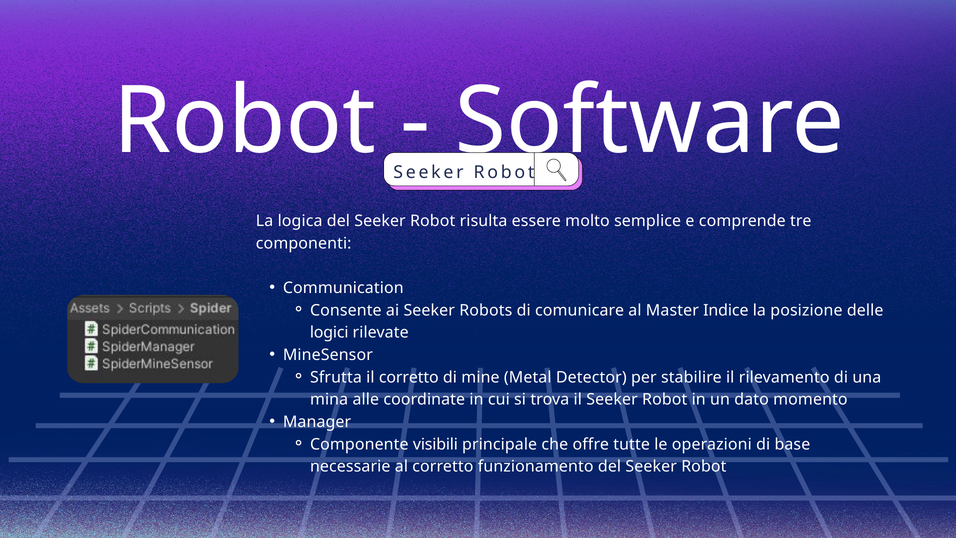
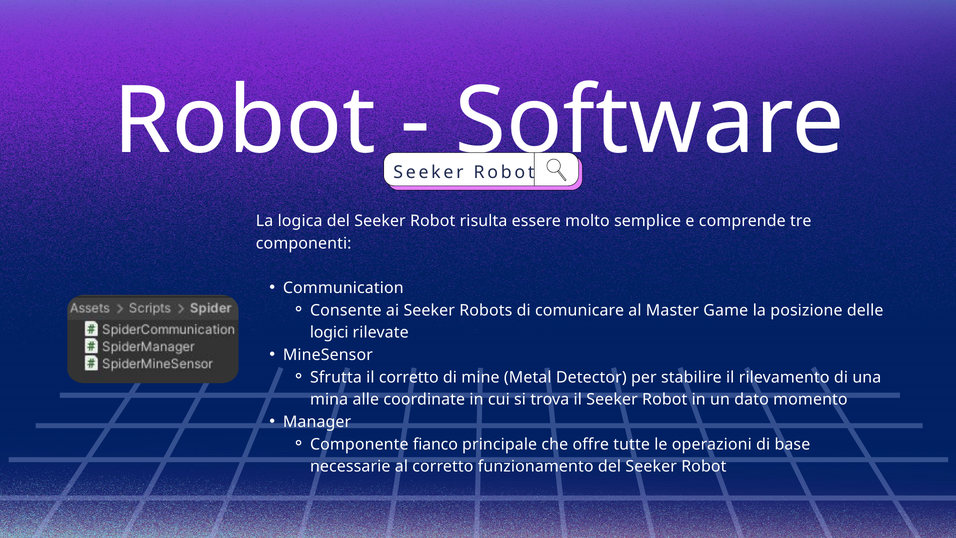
Indice: Indice -> Game (726, 310)
visibili: visibili -> fianco (435, 444)
